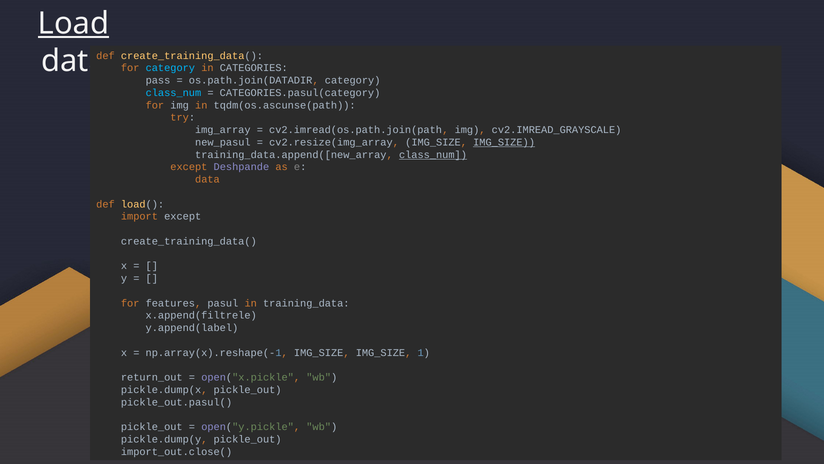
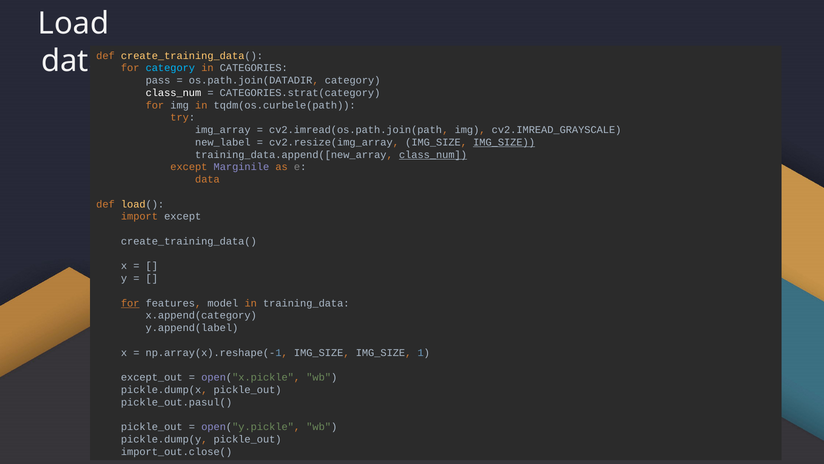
Load underline: present -> none (74, 24)
class_num colour: light blue -> white (173, 93)
CATEGORIES.pasul(category: CATEGORIES.pasul(category -> CATEGORIES.strat(category (300, 93)
tqdm(os.ascunse(path: tqdm(os.ascunse(path -> tqdm(os.curbele(path (285, 105)
new_pasul: new_pasul -> new_label (223, 142)
Deshpande: Deshpande -> Marginile (241, 167)
for underline: none -> present (130, 303)
pasul: pasul -> model (223, 303)
x.append(filtrele: x.append(filtrele -> x.append(category (201, 315)
return_out: return_out -> except_out (152, 377)
